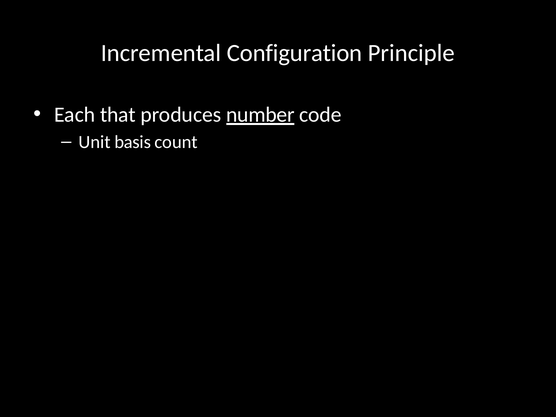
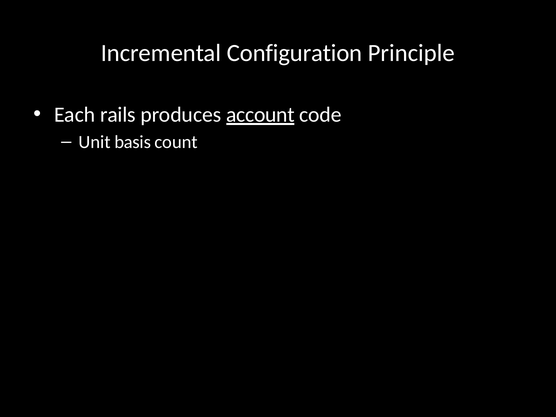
that: that -> rails (118, 115)
number: number -> account (260, 115)
